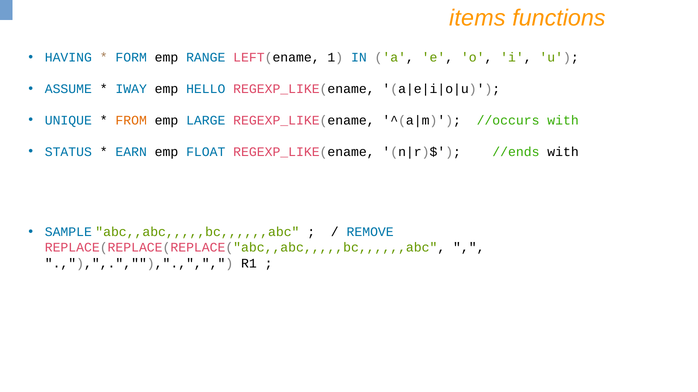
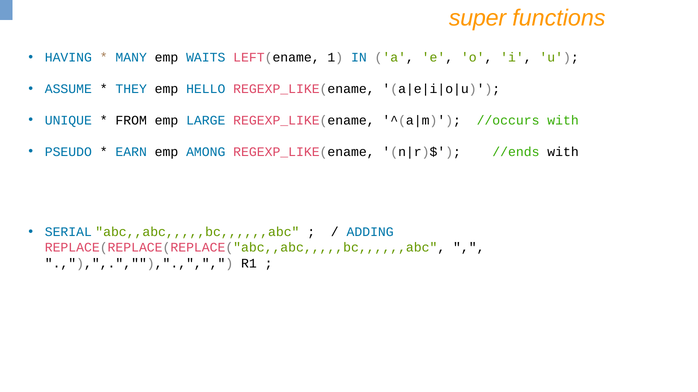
items: items -> super (478, 18)
FORM: FORM -> MANY (131, 58)
RANGE: RANGE -> WAITS (206, 58)
IWAY: IWAY -> THEY (131, 89)
FROM colour: orange -> black (131, 121)
STATUS: STATUS -> PSEUDO (68, 152)
FLOAT: FLOAT -> AMONG (206, 152)
SAMPLE: SAMPLE -> SERIAL (68, 232)
REMOVE: REMOVE -> ADDING (370, 232)
